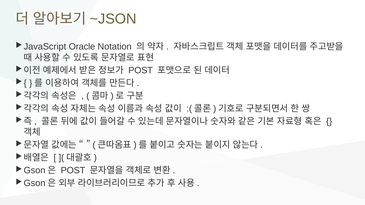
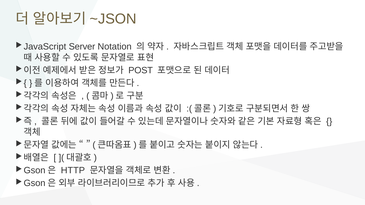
Oracle: Oracle -> Server (82, 47)
POST: POST -> HTTP (73, 171)
